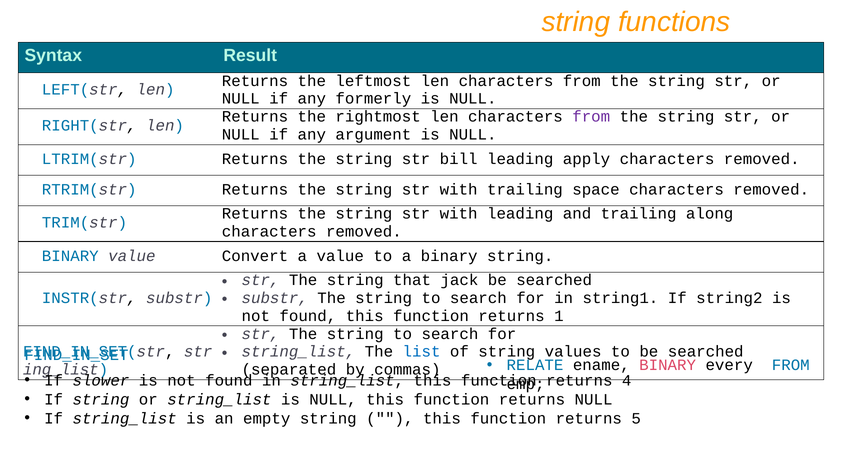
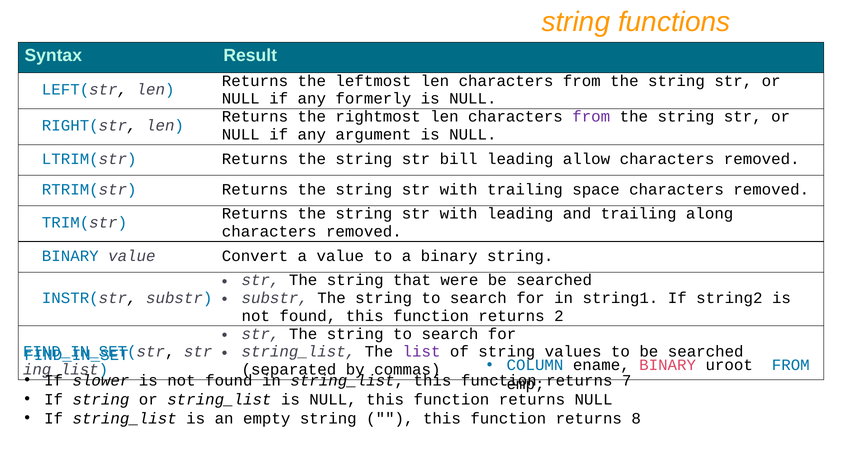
apply: apply -> allow (587, 159)
jack: jack -> were (459, 280)
1: 1 -> 2 (559, 316)
list colour: blue -> purple (422, 351)
RELATE: RELATE -> COLUMN (535, 365)
every: every -> uroot (729, 365)
4: 4 -> 7 (627, 380)
5: 5 -> 8 (636, 418)
